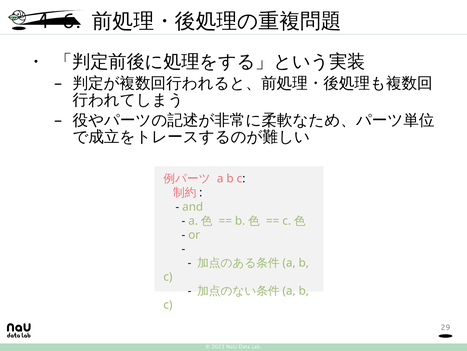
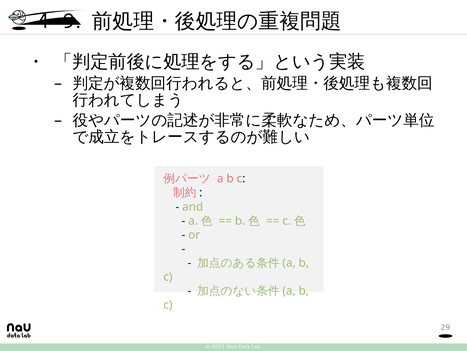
4-6: 4-6 -> 4-9 (59, 21)
